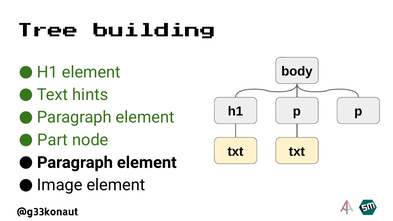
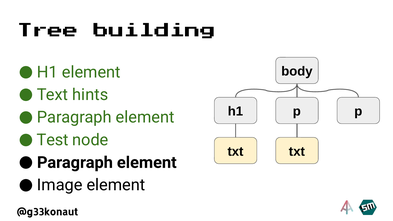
Part: Part -> Test (53, 140)
